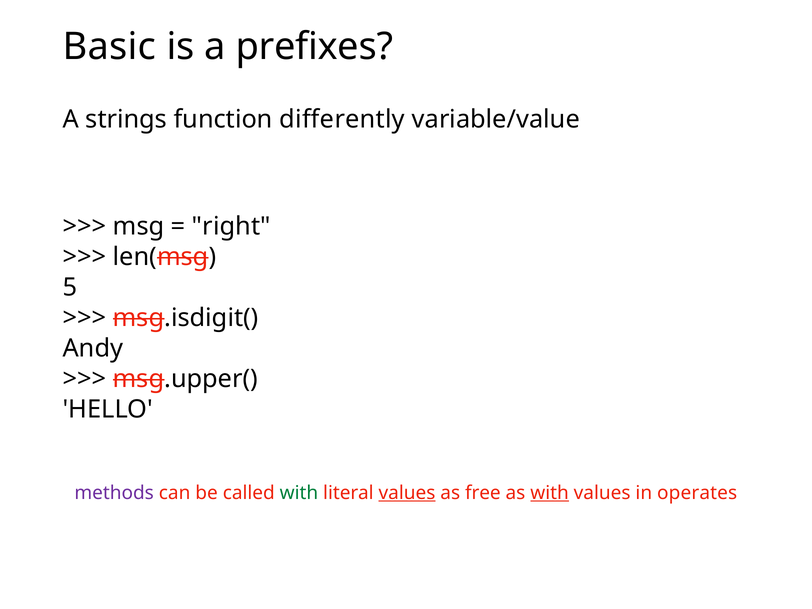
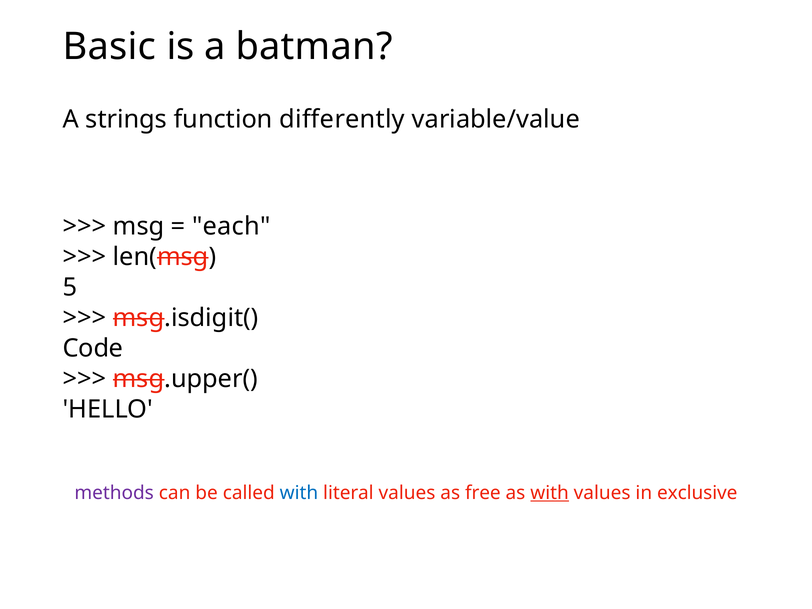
prefixes: prefixes -> batman (314, 47)
right: right -> each (231, 226)
Andy: Andy -> Code (93, 348)
with colour: green -> blue (299, 493)
values underline: present -> none (407, 493)
operates: operates -> exclusive (697, 493)
